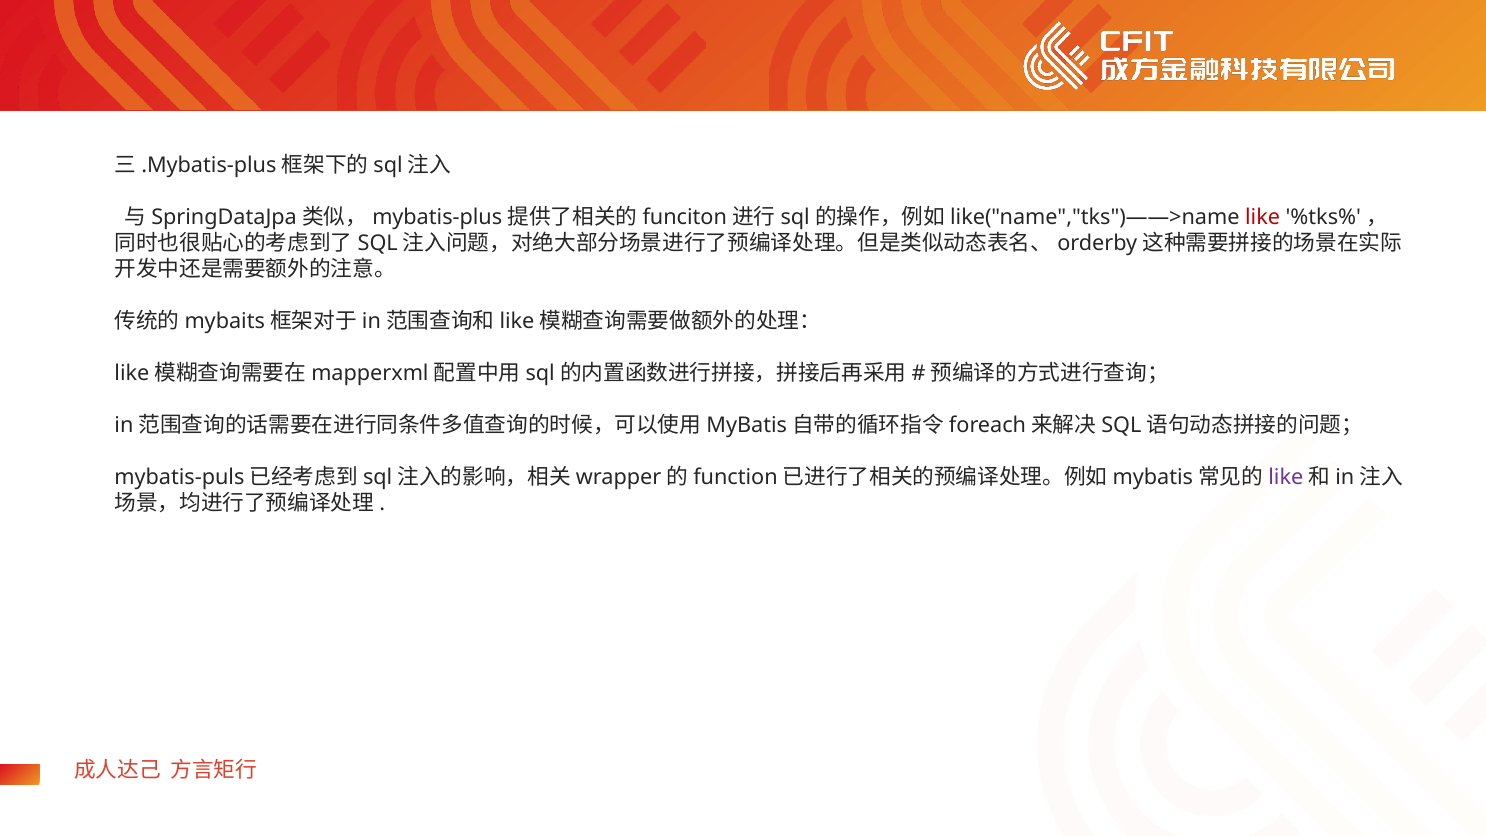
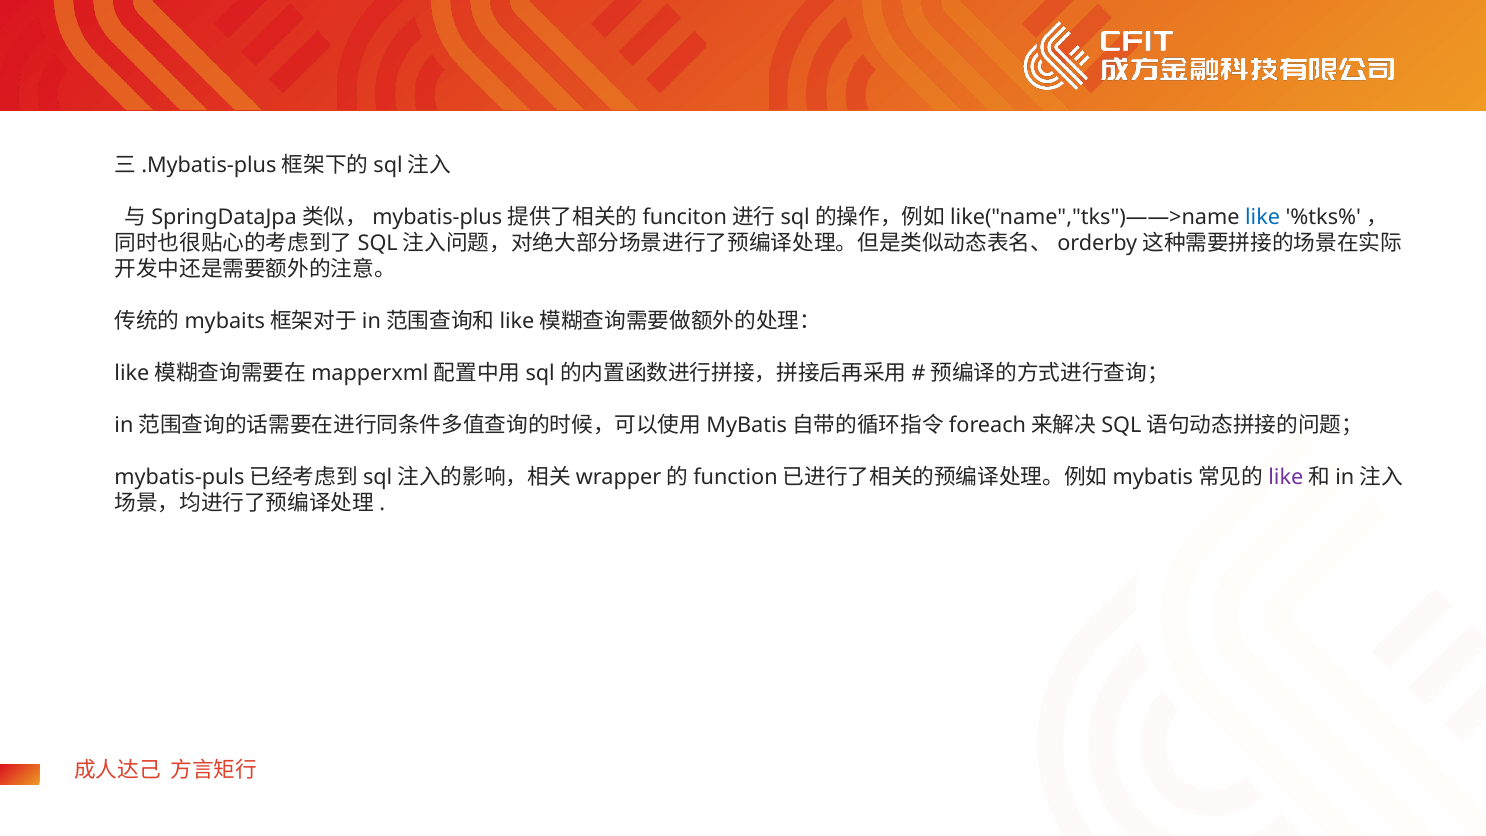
like colour: red -> blue (1263, 217)
